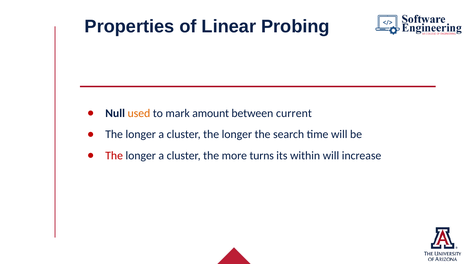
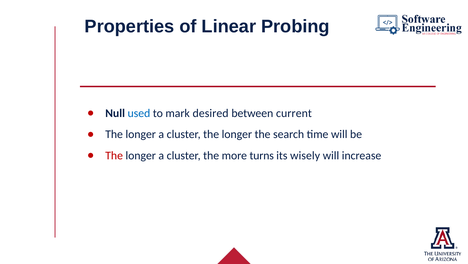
used colour: orange -> blue (139, 113)
amount: amount -> desired (211, 113)
within: within -> wisely (305, 155)
